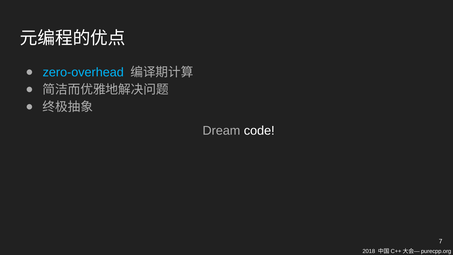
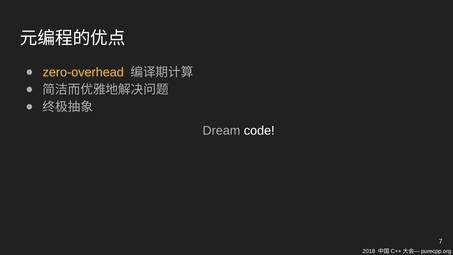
zero-overhead colour: light blue -> yellow (83, 72)
